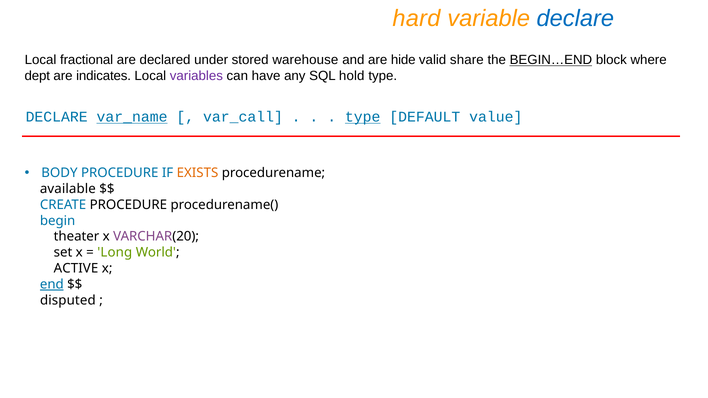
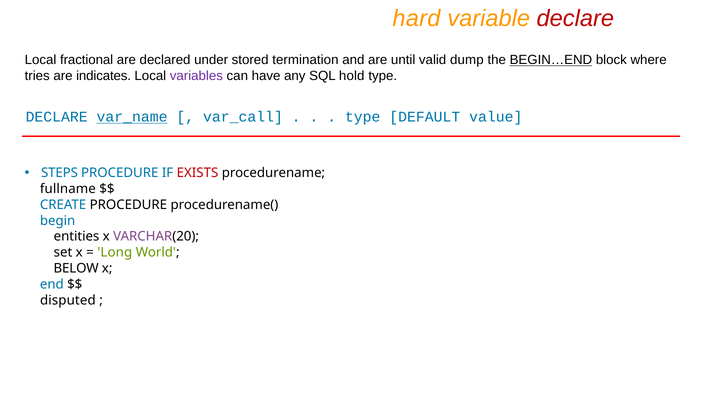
declare colour: blue -> red (575, 18)
warehouse: warehouse -> termination (305, 60)
hide: hide -> until (403, 60)
share: share -> dump (467, 60)
dept: dept -> tries (37, 76)
type underline: present -> none (363, 117)
BODY: BODY -> STEPS (60, 173)
EXISTS colour: orange -> red (198, 173)
available: available -> fullname (68, 189)
theater: theater -> entities (77, 237)
ACTIVE: ACTIVE -> BELOW (76, 269)
end underline: present -> none (52, 284)
